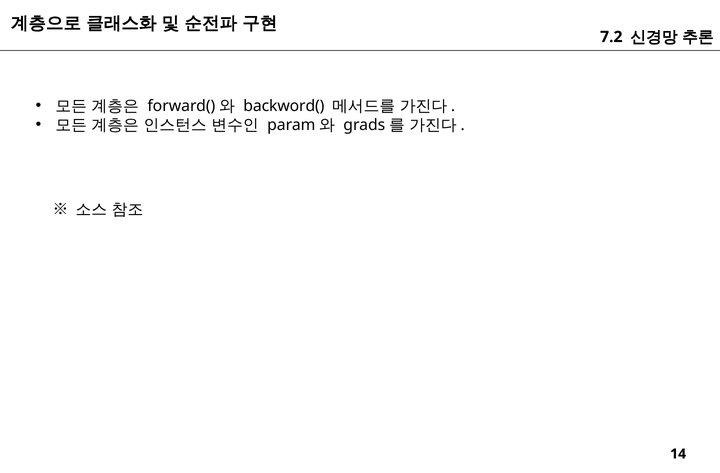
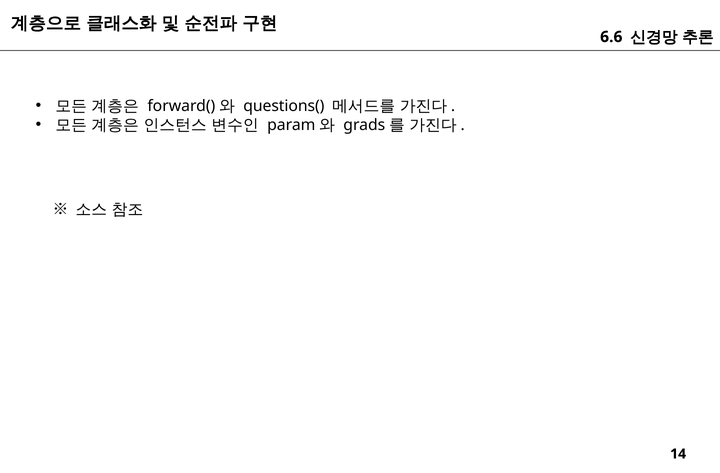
7.2: 7.2 -> 6.6 (611, 37)
backword(: backword( -> questions( (284, 106)
